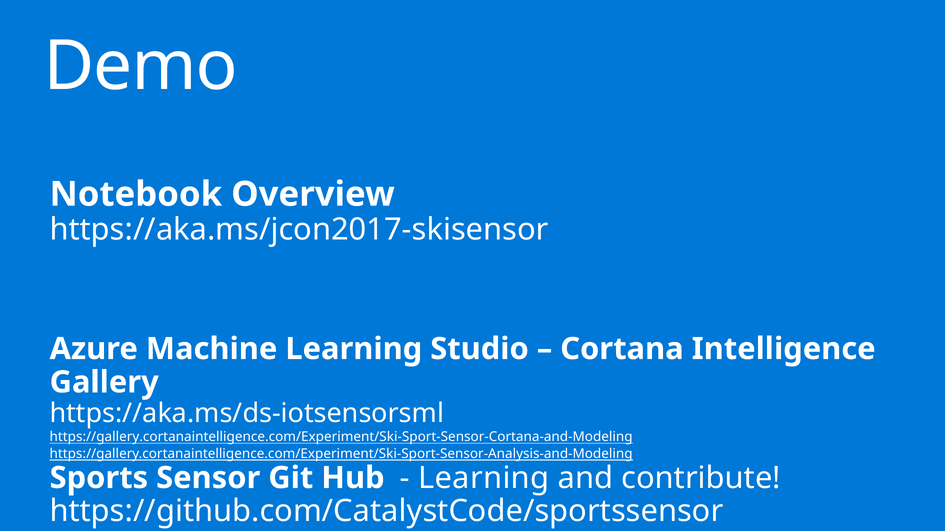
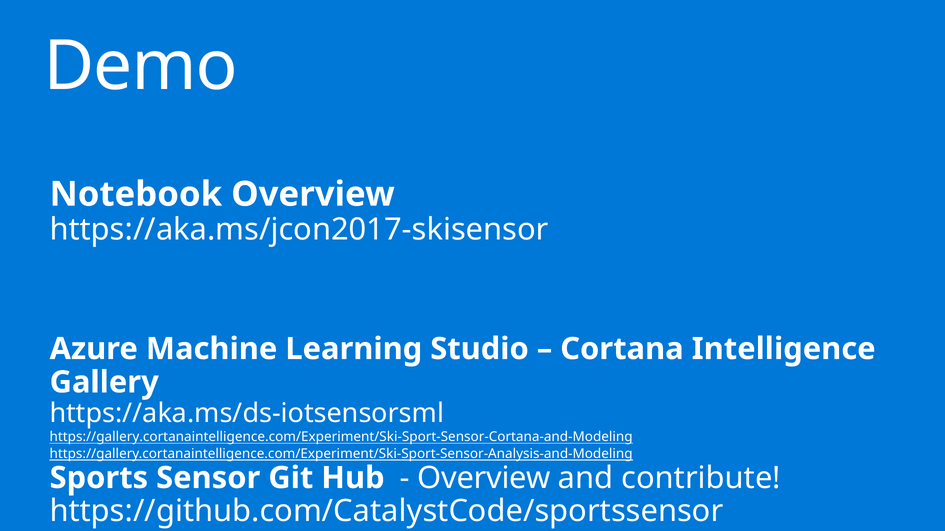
Learning: Learning -> Overview (484, 478)
